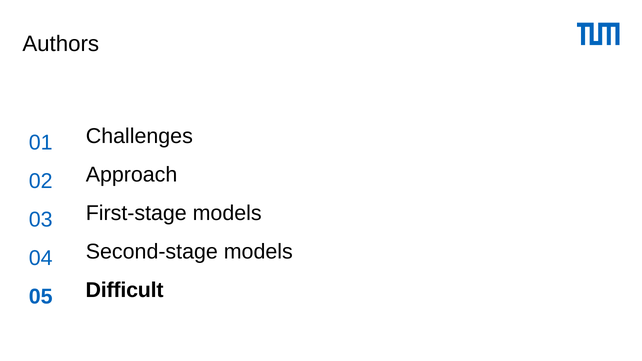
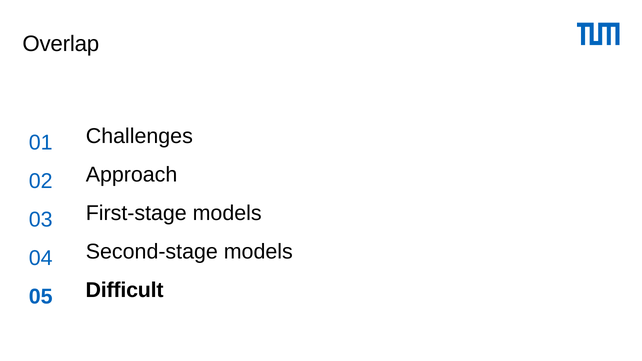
Authors: Authors -> Overlap (61, 44)
